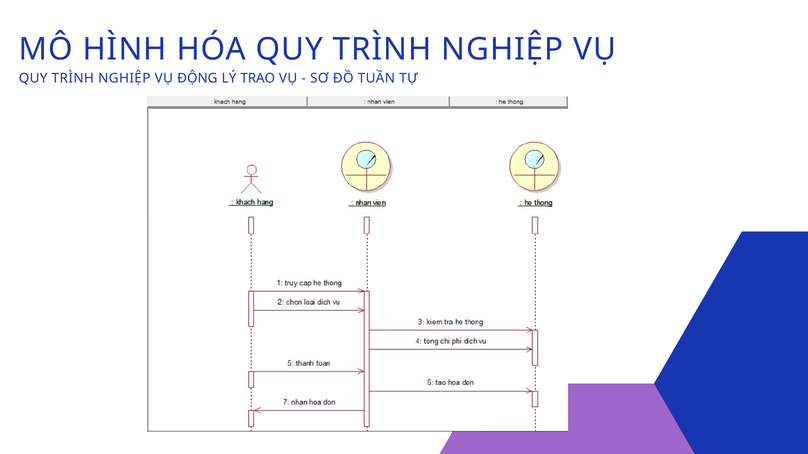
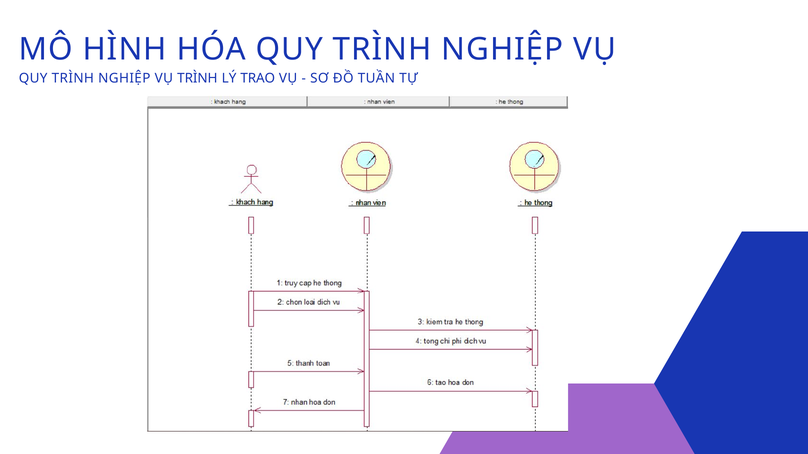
VỤ ĐỘNG: ĐỘNG -> TRÌNH (197, 78)
